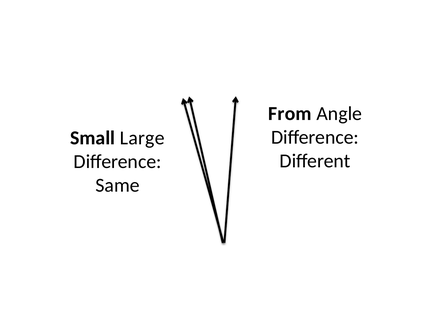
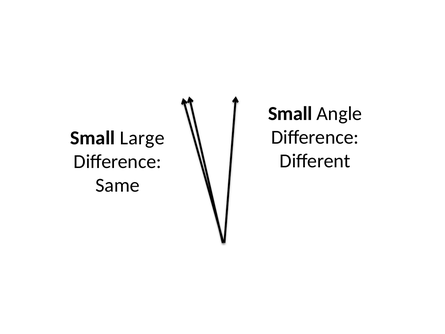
From: From -> Small (290, 114)
